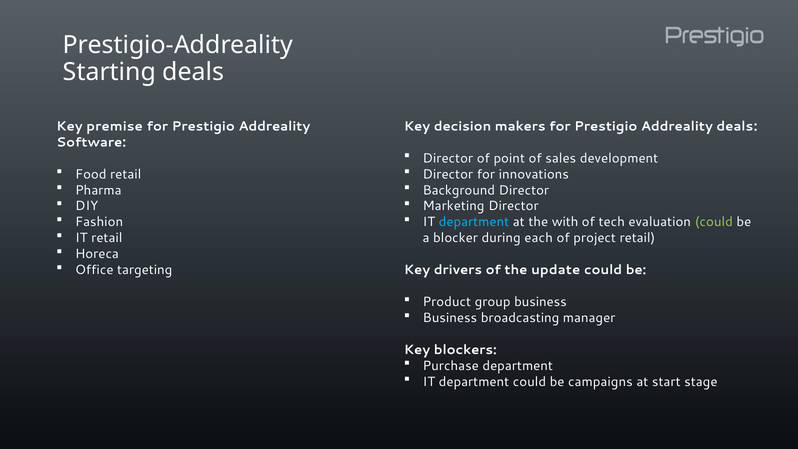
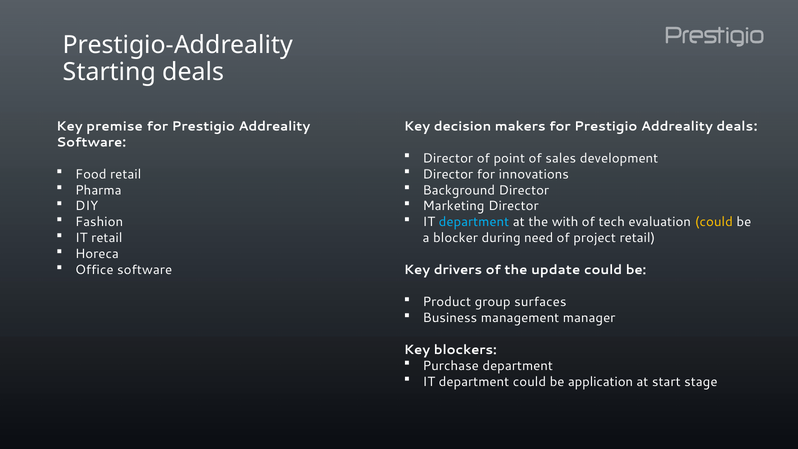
could colour: light green -> yellow (714, 222)
each: each -> need (539, 238)
Office targeting: targeting -> software (145, 270)
group business: business -> surfaces (540, 302)
broadcasting: broadcasting -> management (520, 318)
campaigns: campaigns -> application (601, 382)
